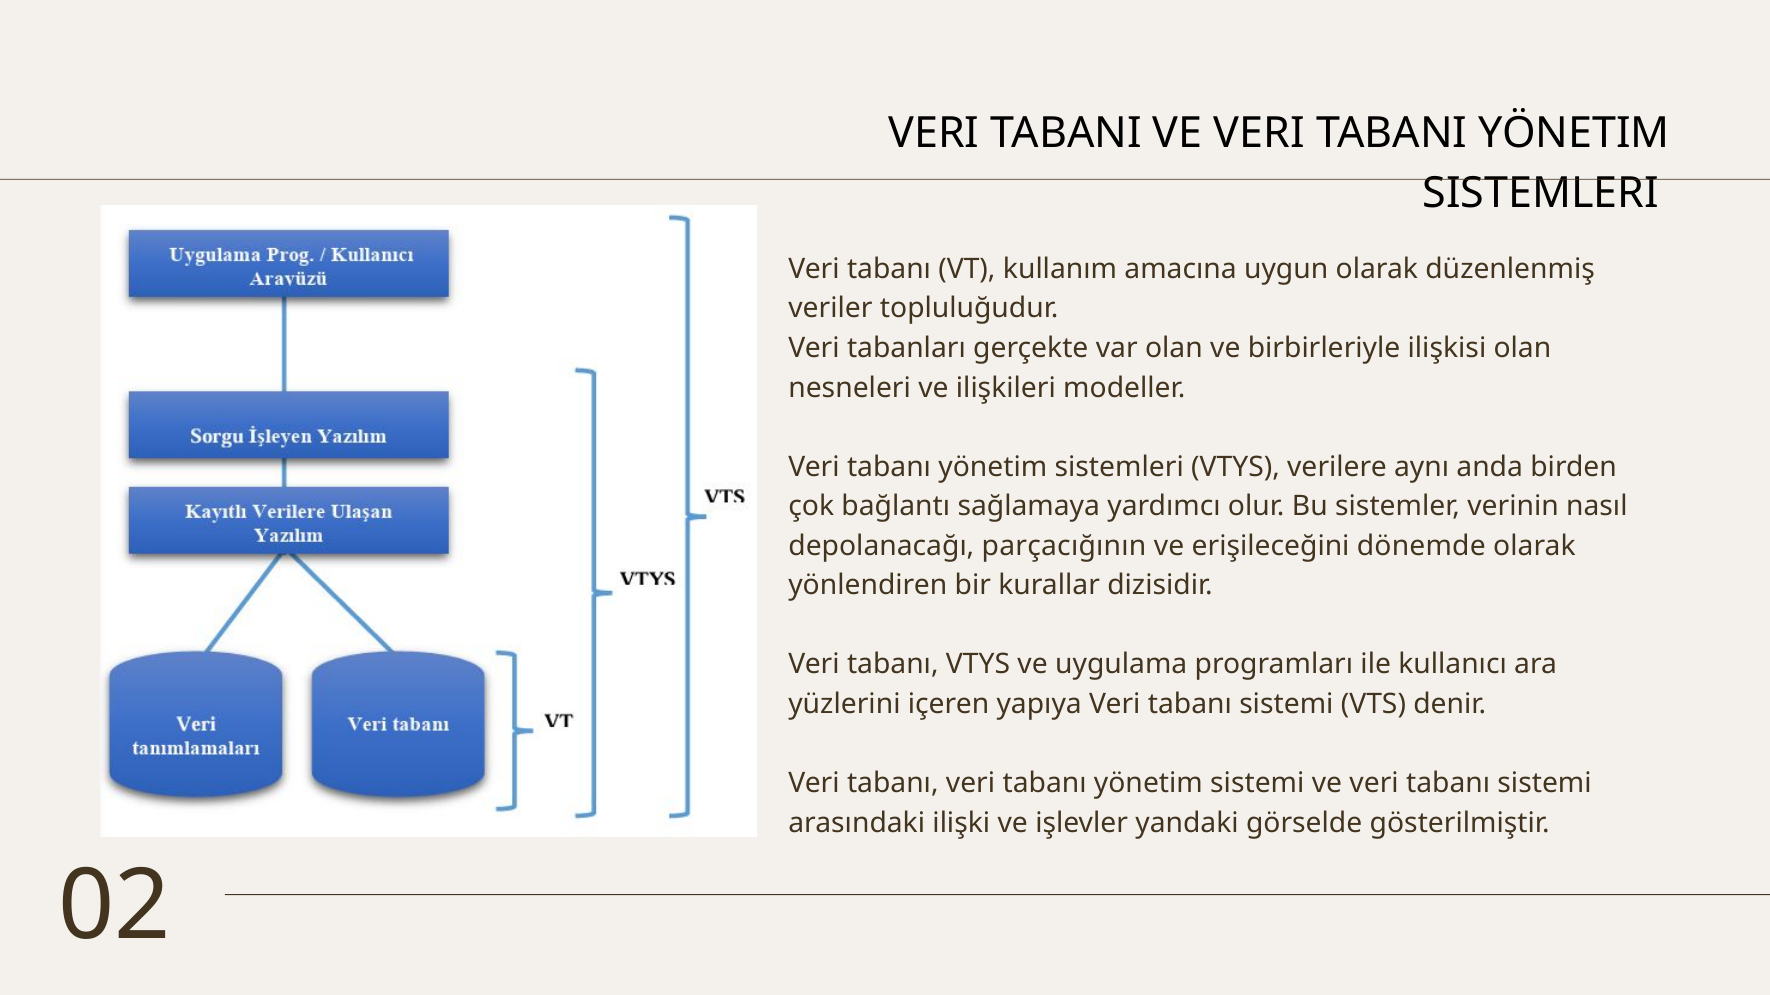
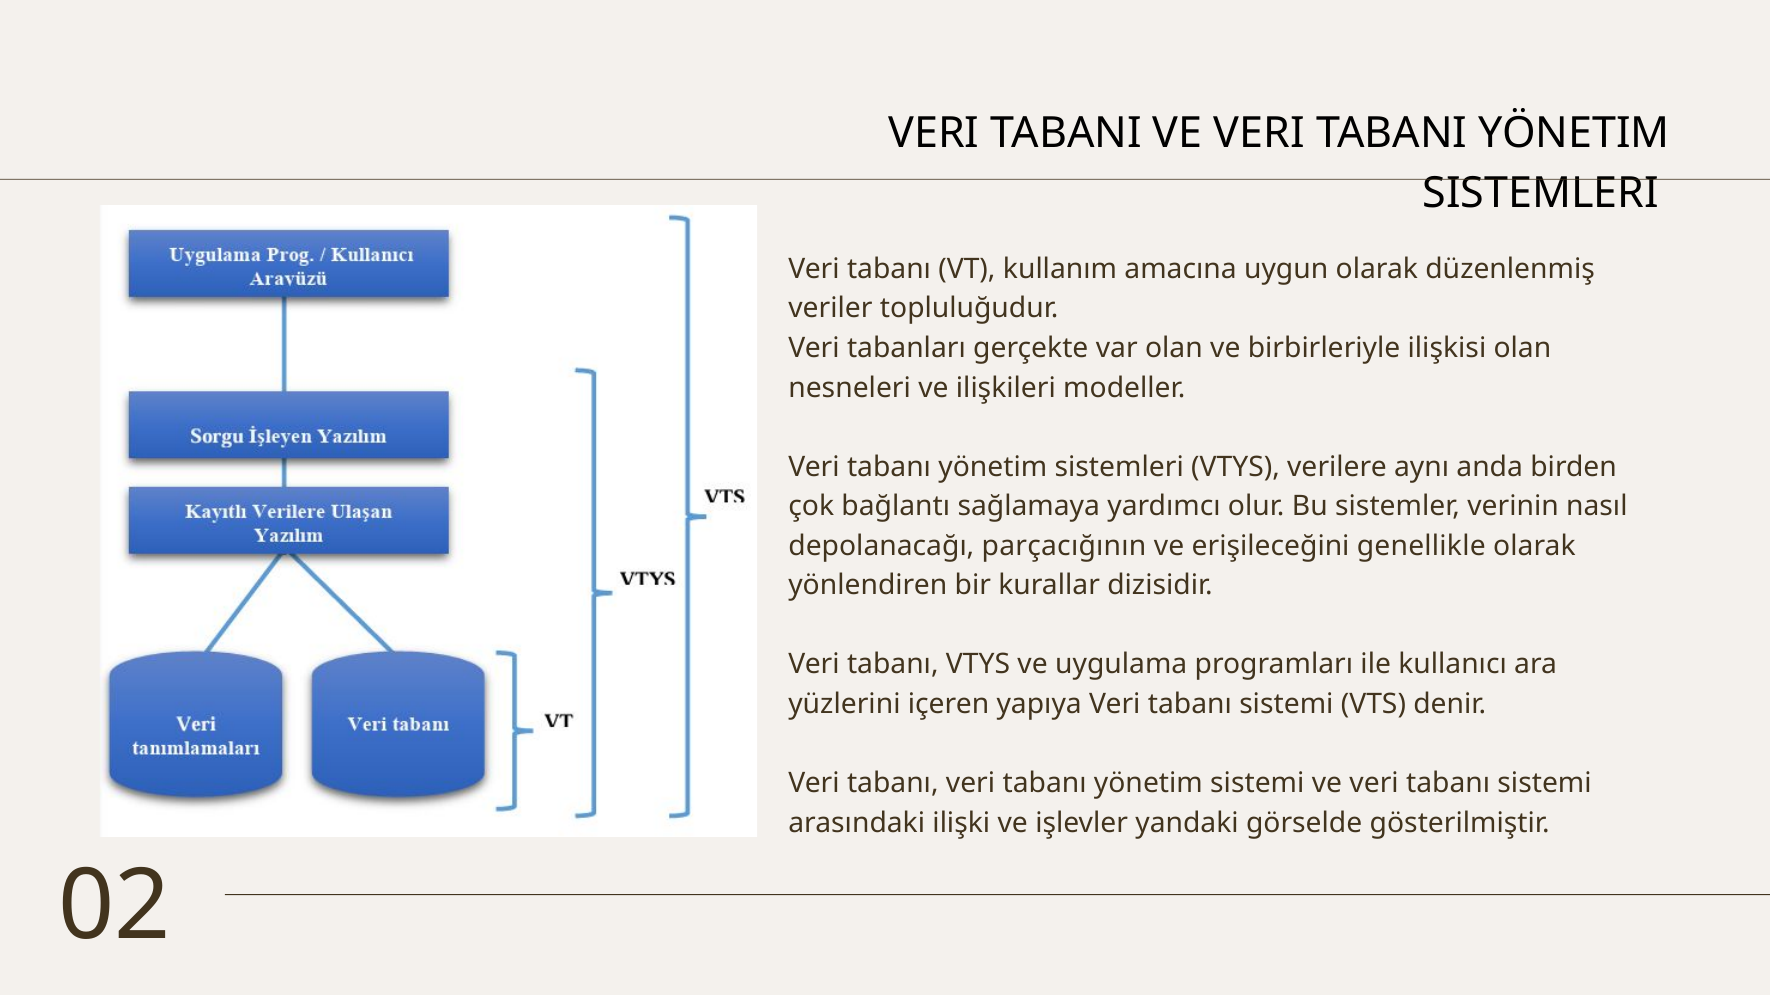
dönemde: dönemde -> genellikle (1421, 546)
